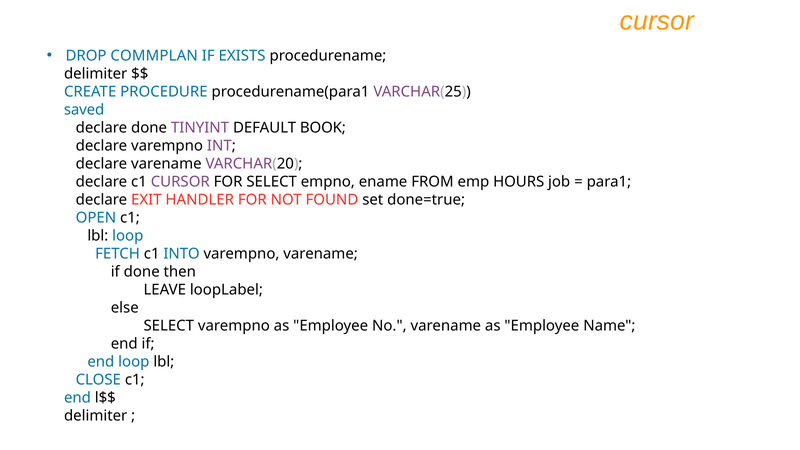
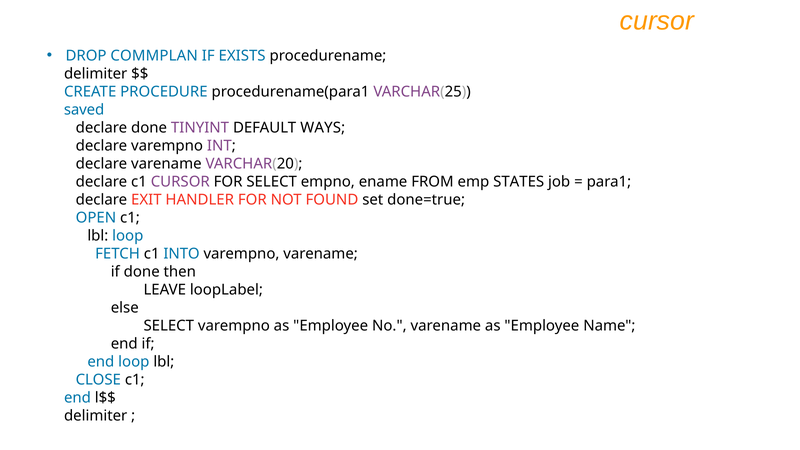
BOOK: BOOK -> WAYS (323, 128)
HOURS: HOURS -> STATES (519, 182)
